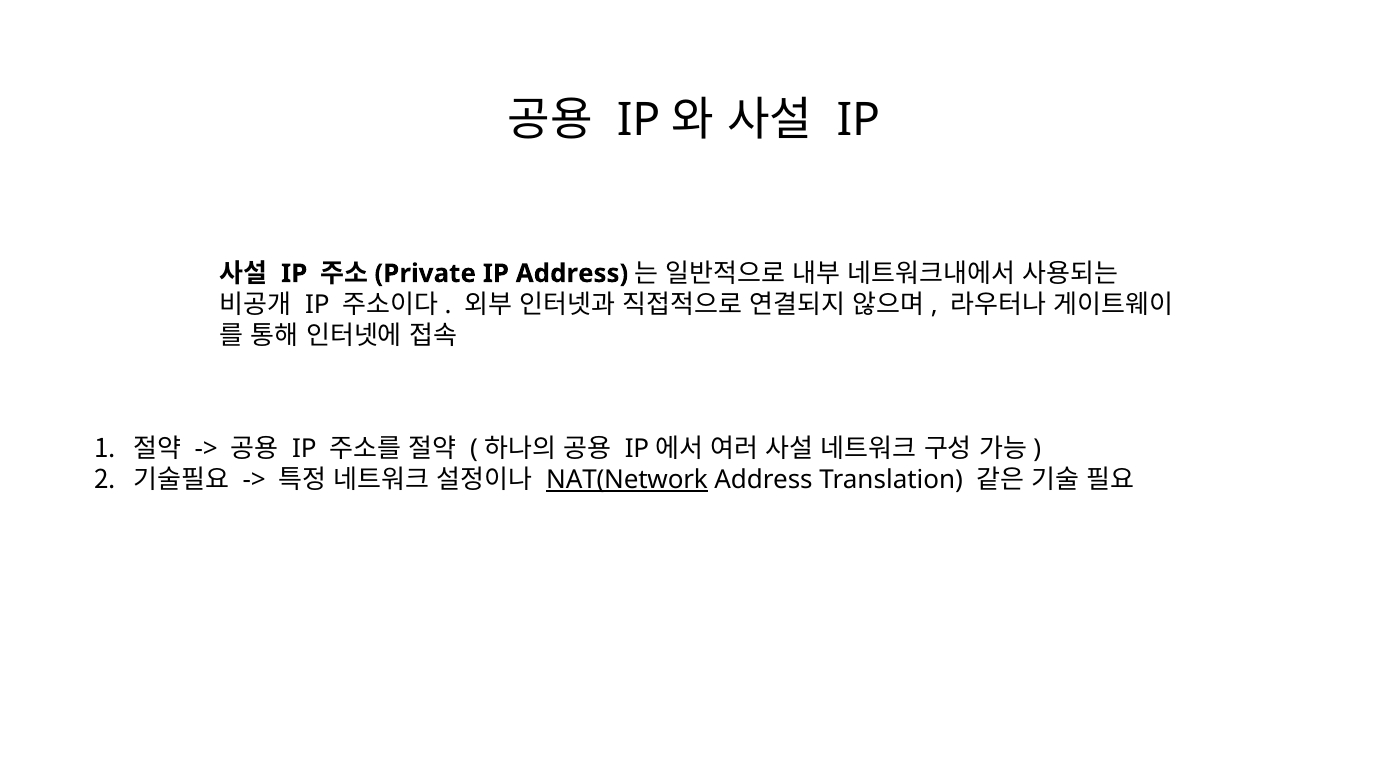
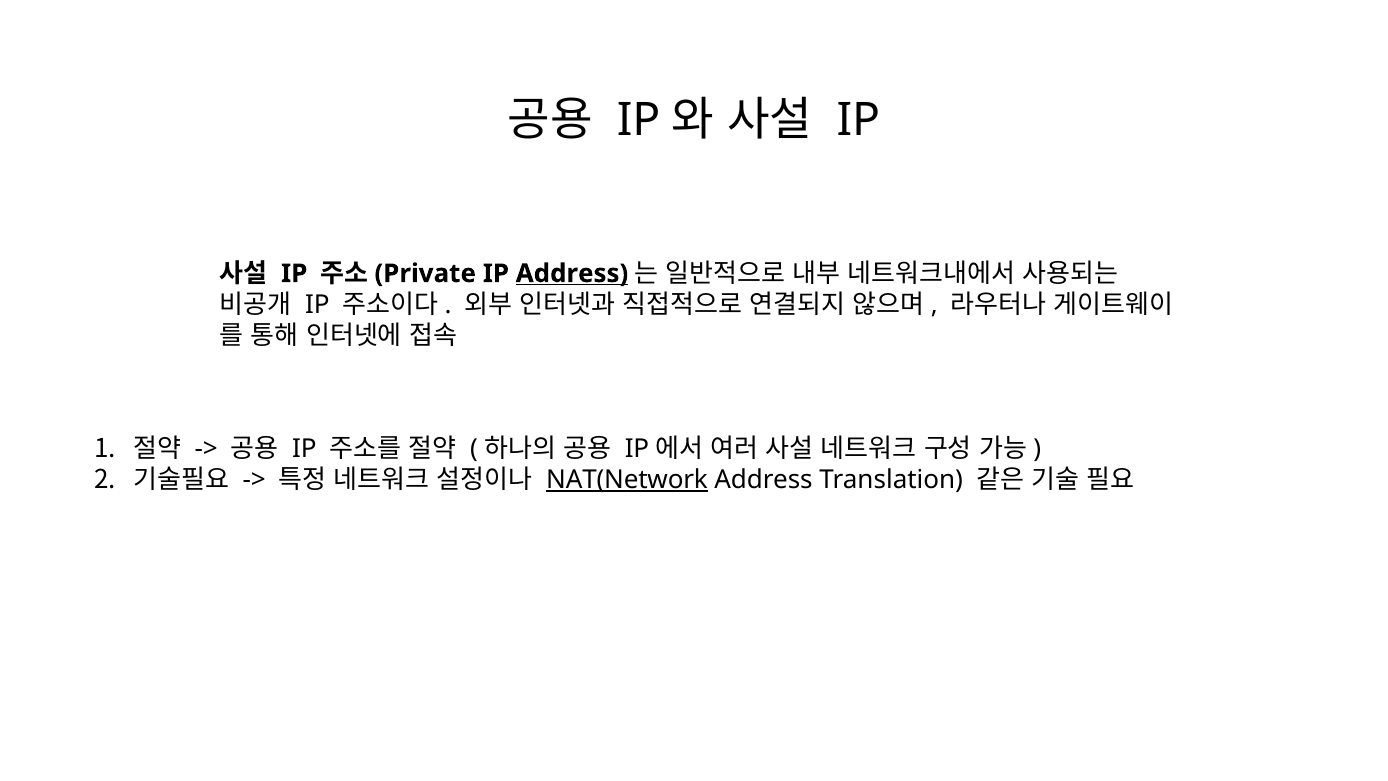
Address underline: none -> present (572, 273)
